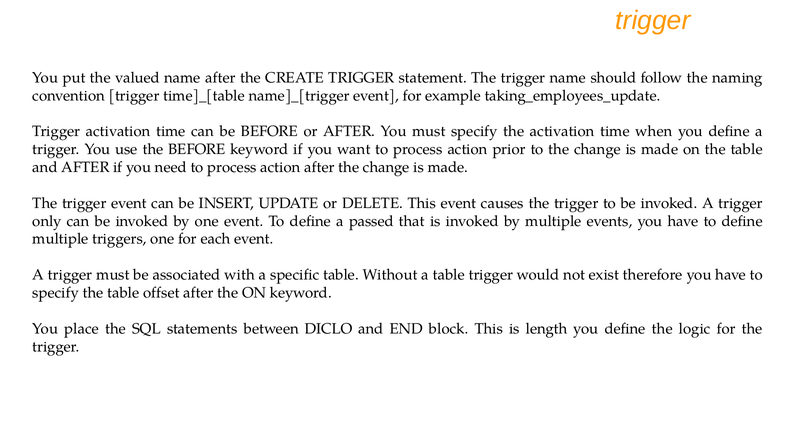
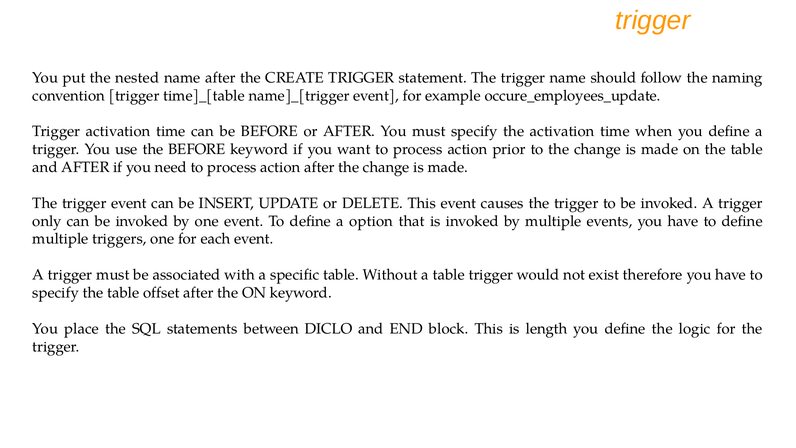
valued: valued -> nested (137, 78)
taking_employees_update: taking_employees_update -> occure_employees_update (573, 96)
passed: passed -> option (371, 221)
